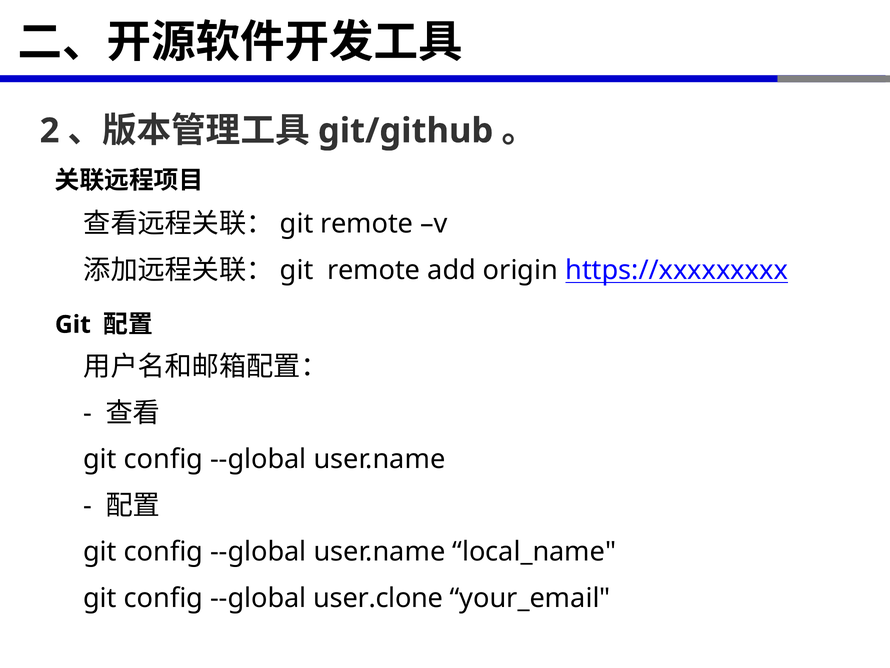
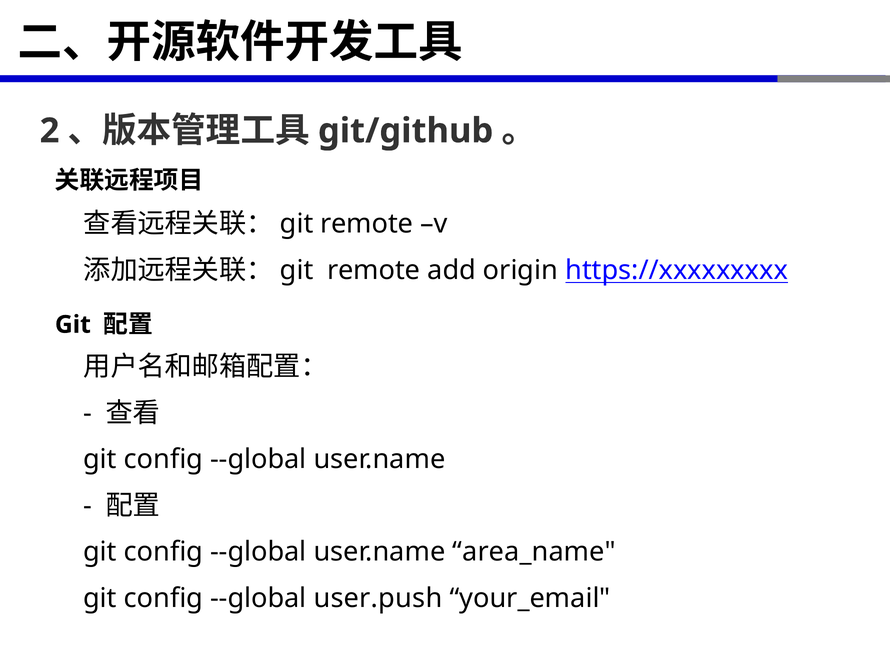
local_name: local_name -> area_name (534, 551)
user.clone: user.clone -> user.push (378, 598)
